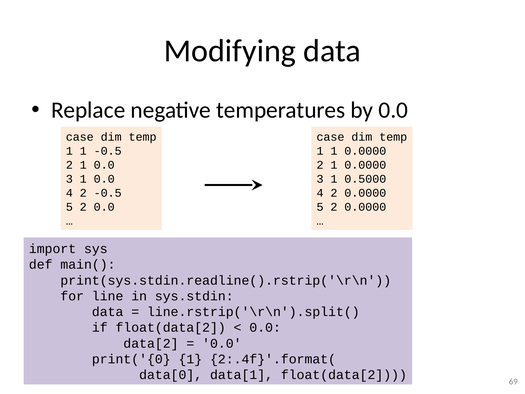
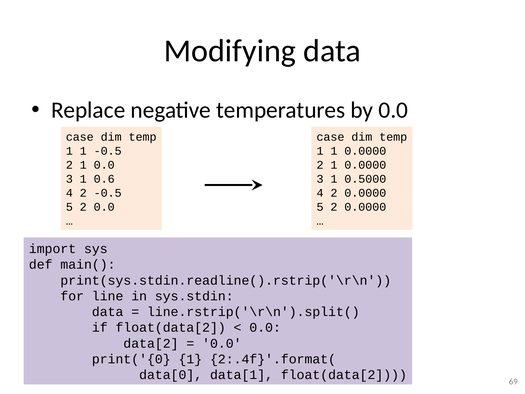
3 1 0.0: 0.0 -> 0.6 (104, 179)
